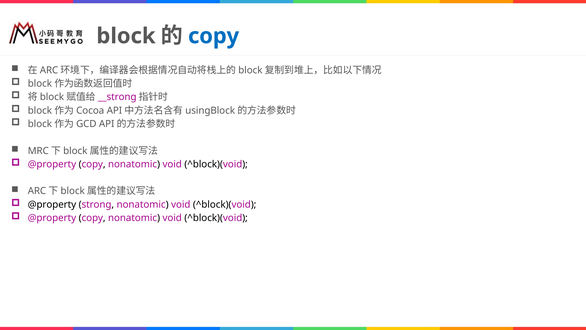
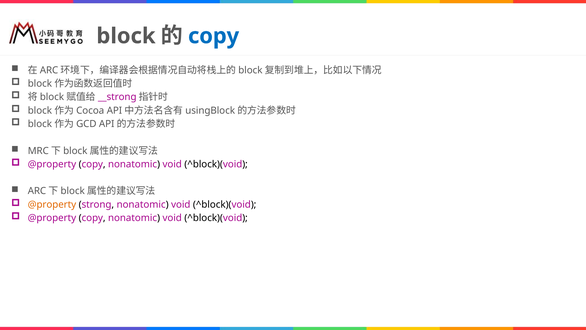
@property colour: black -> orange (52, 204)
